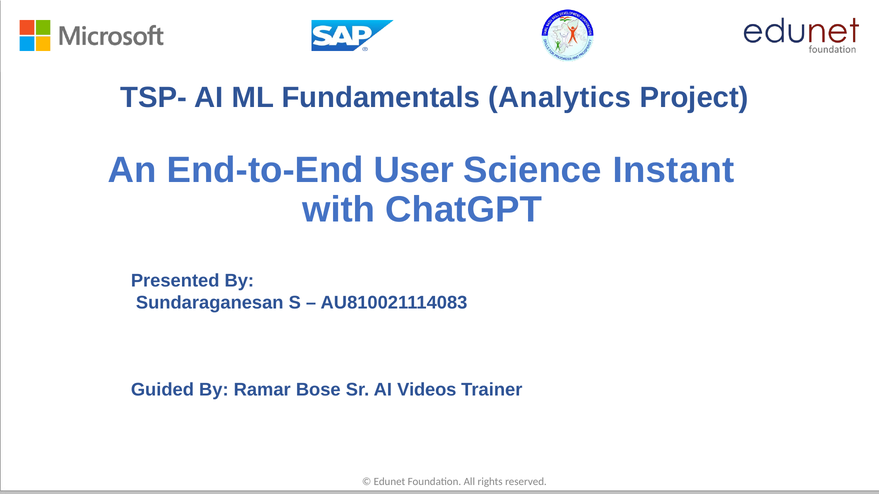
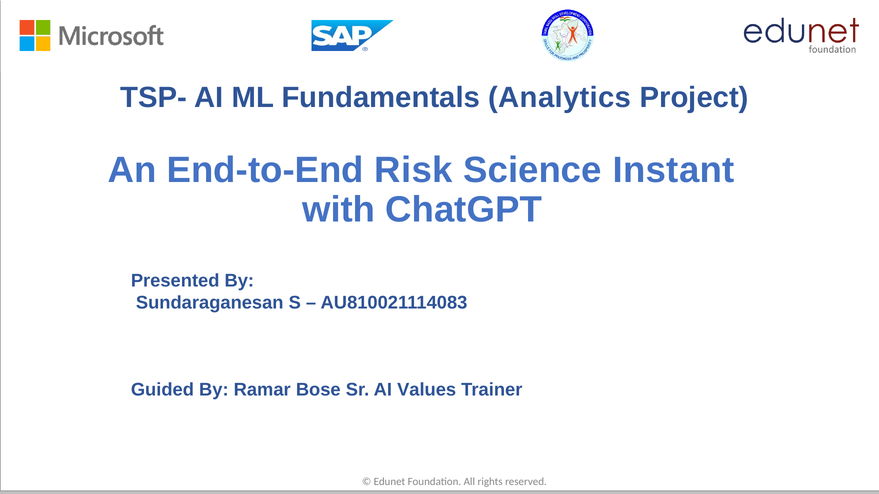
User: User -> Risk (413, 170)
Videos: Videos -> Values (427, 390)
